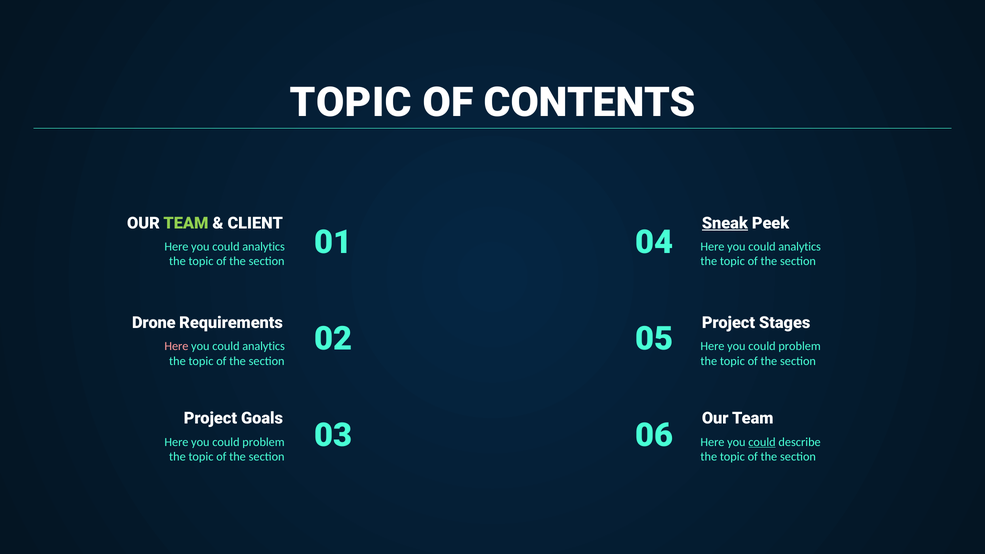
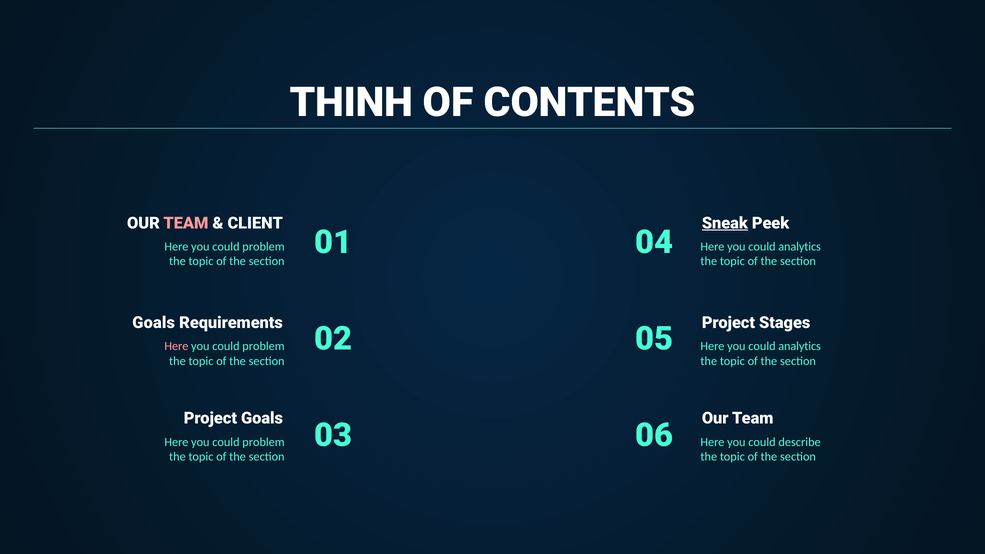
TOPIC: TOPIC -> THINH (351, 102)
TEAM colour: light green -> pink (186, 223)
analytics: analytics -> problem (264, 247)
Drone: Drone -> Goals (154, 323)
analytics: analytics -> problem (264, 346)
problem: problem -> analytics (800, 346)
could underline: present -> none (762, 442)
